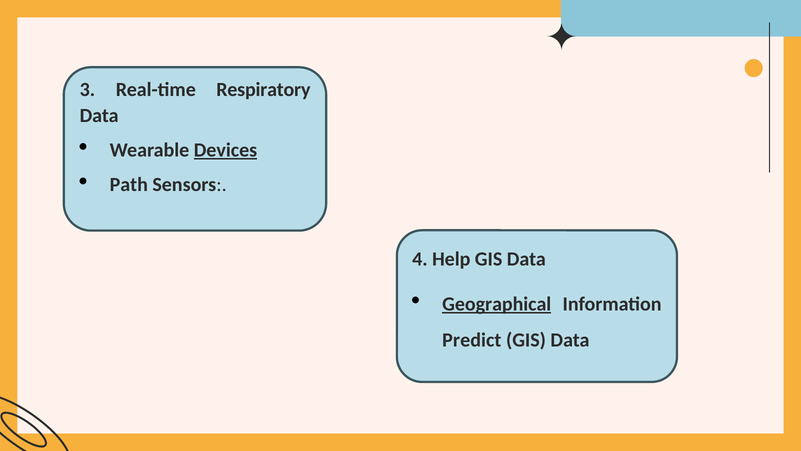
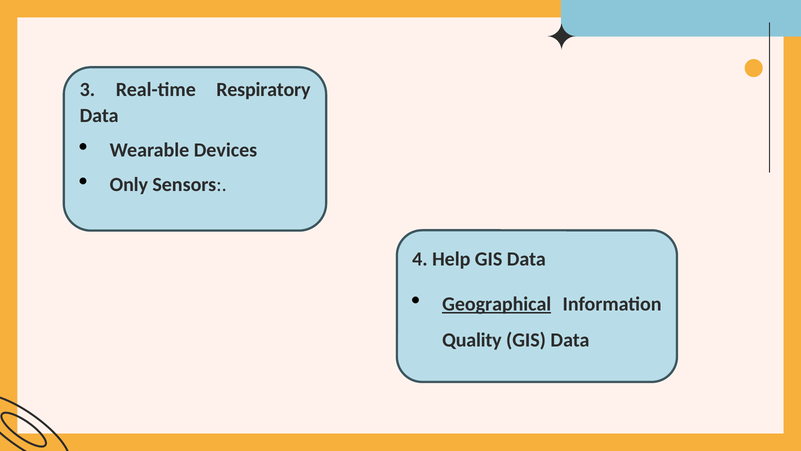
Devices underline: present -> none (225, 150)
Path: Path -> Only (129, 185)
Predict: Predict -> Quality (472, 340)
